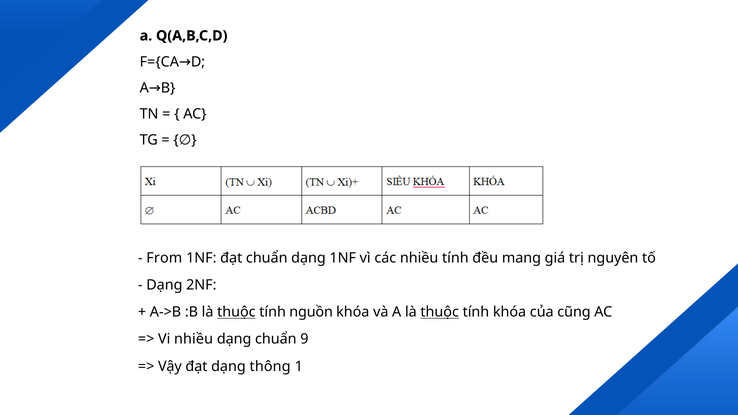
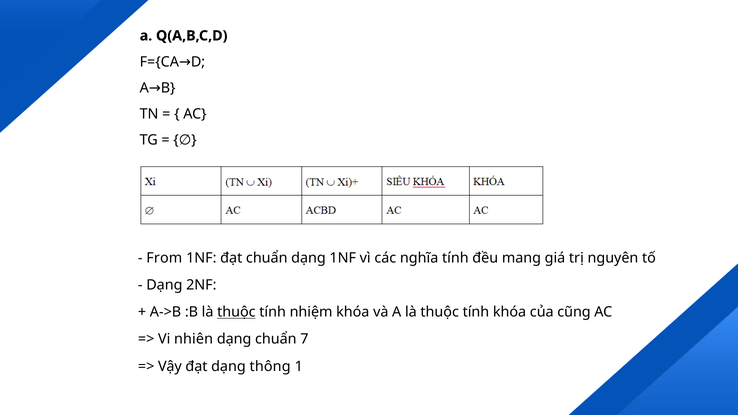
các nhiều: nhiều -> nghĩa (419, 258)
nguồn: nguồn -> nhiệm (311, 312)
thuộc underline: present -> none (440, 312)
Vi nhiều: nhiều -> nhiên (194, 339)
9: 9 -> 7 (304, 339)
